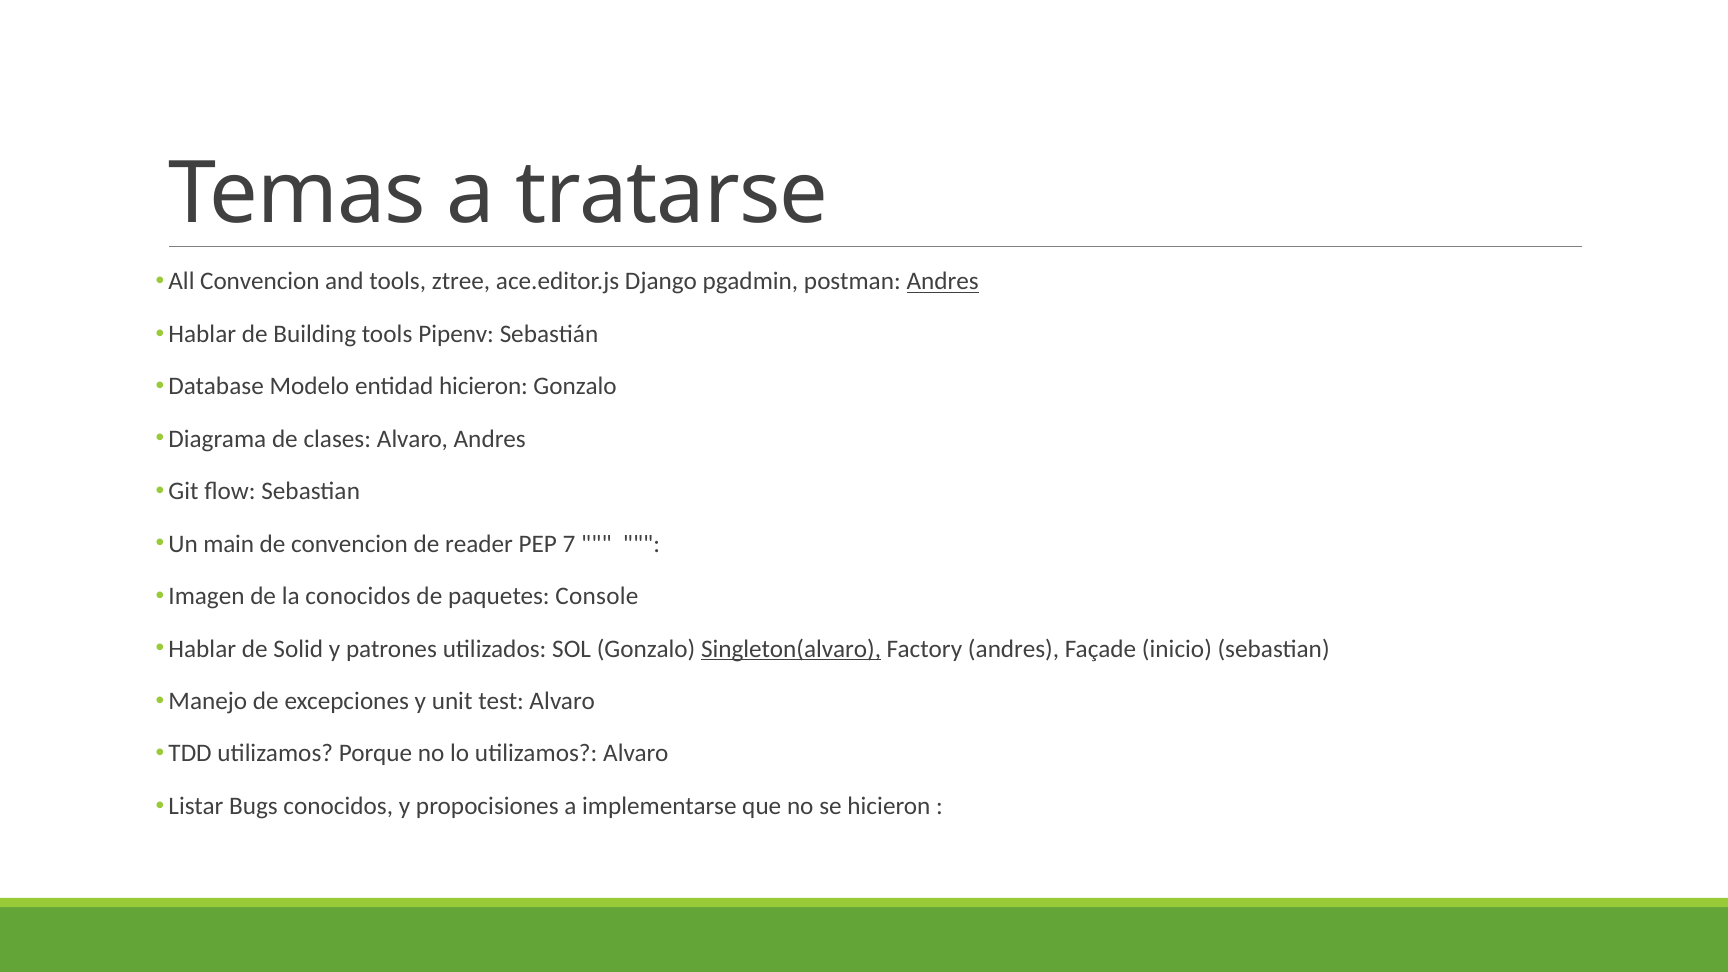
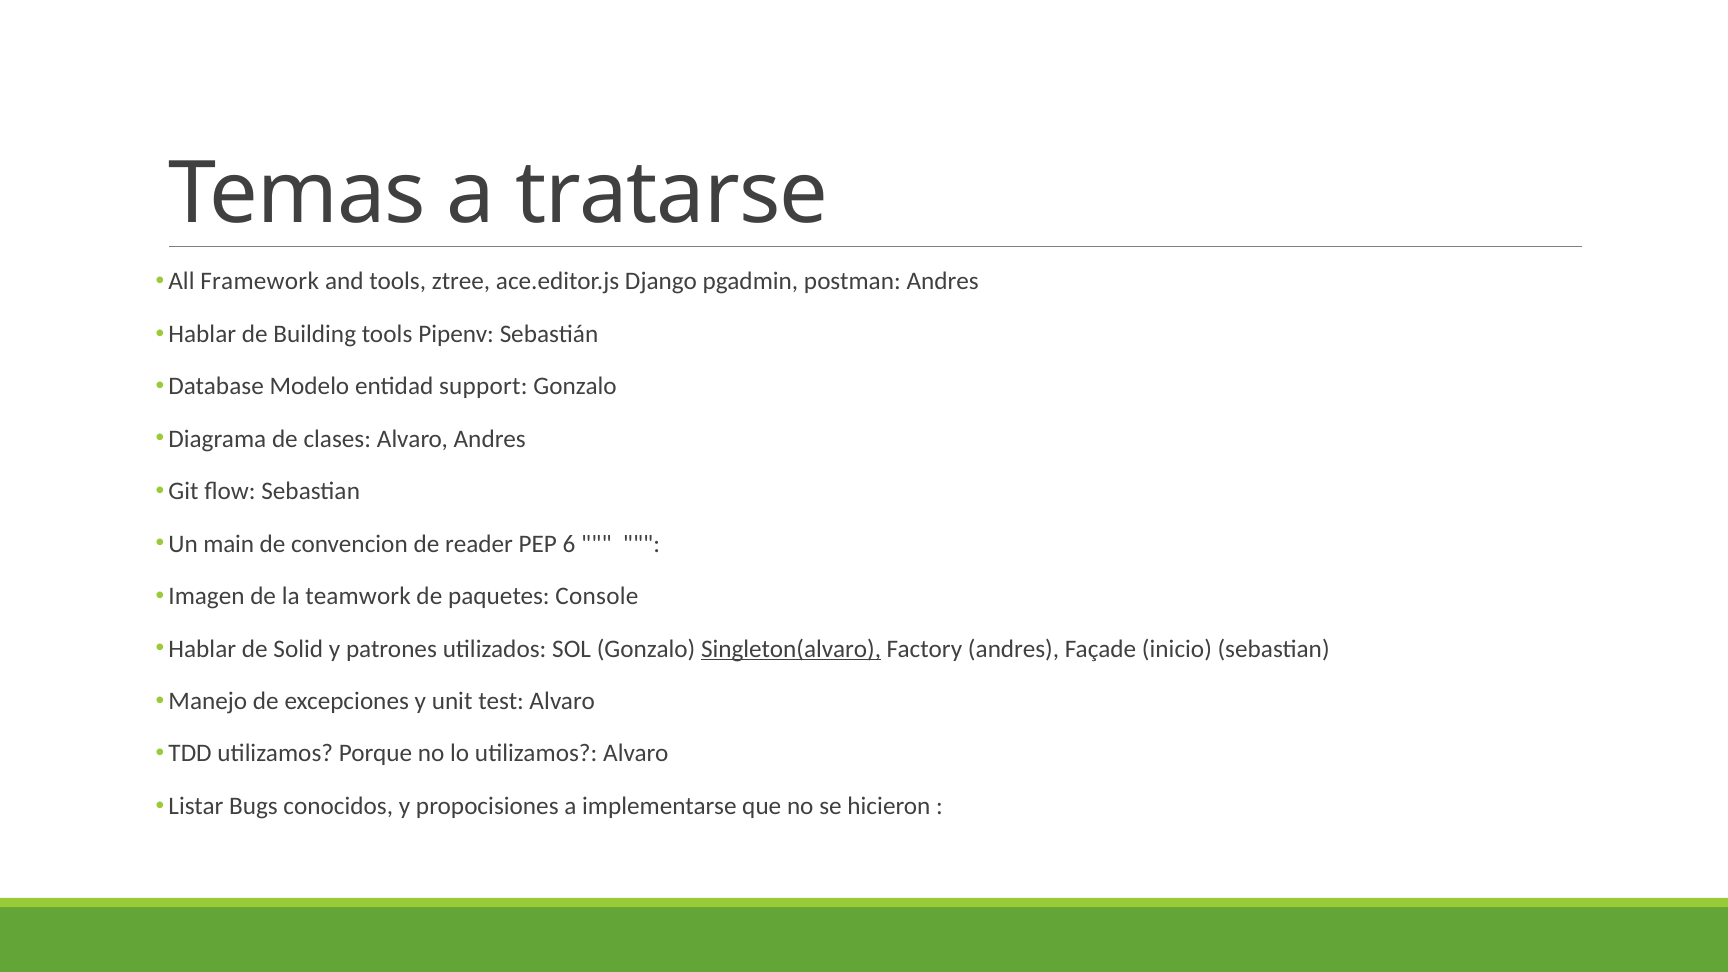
All Convencion: Convencion -> Framework (260, 282)
Andres underline: present -> none (943, 282)
entidad hicieron: hicieron -> support (483, 386)
7: 7 -> 6 (569, 544)
la conocidos: conocidos -> teamwork (358, 596)
